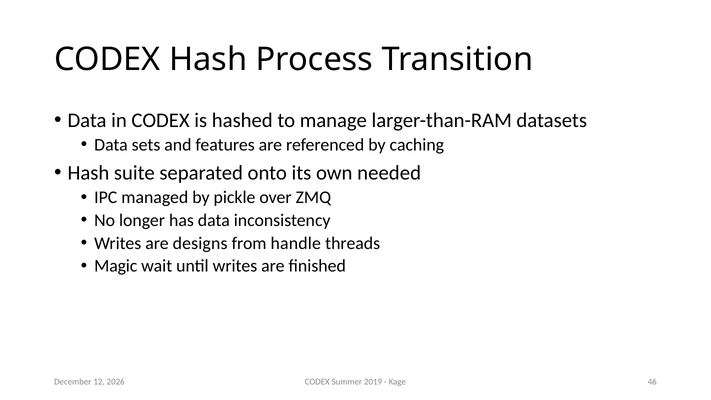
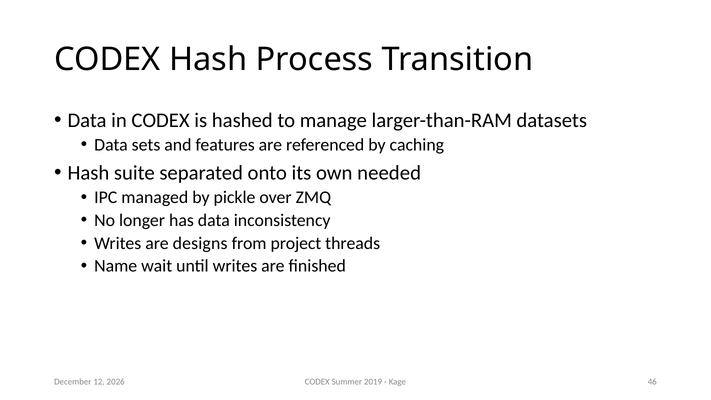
handle: handle -> project (296, 243)
Magic: Magic -> Name (116, 266)
